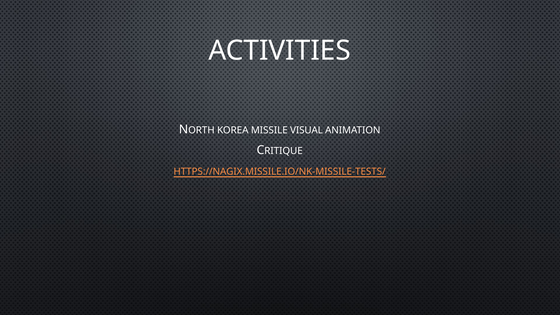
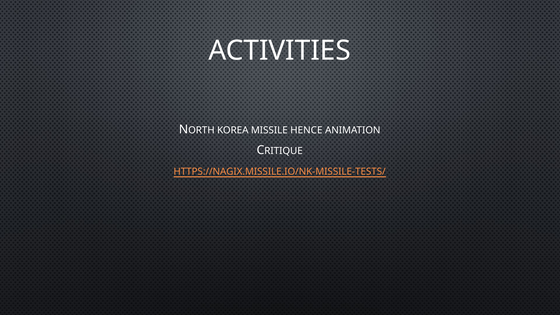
VISUAL: VISUAL -> HENCE (306, 130)
